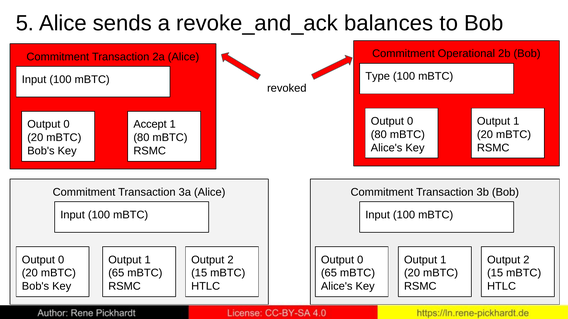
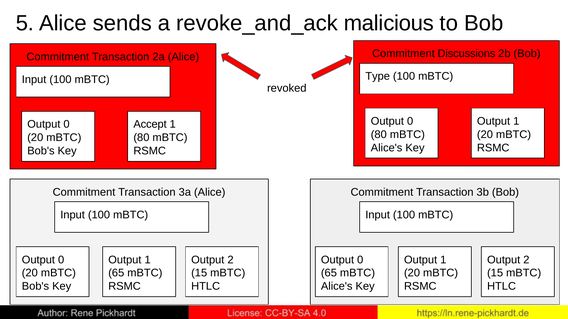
balances: balances -> malicious (389, 23)
Operational: Operational -> Discussions (466, 54)
